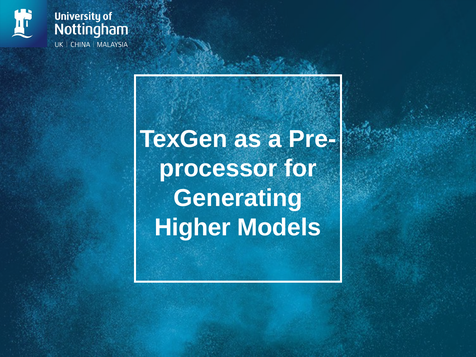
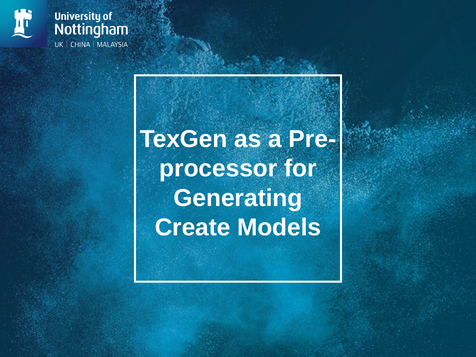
Higher: Higher -> Create (193, 227)
